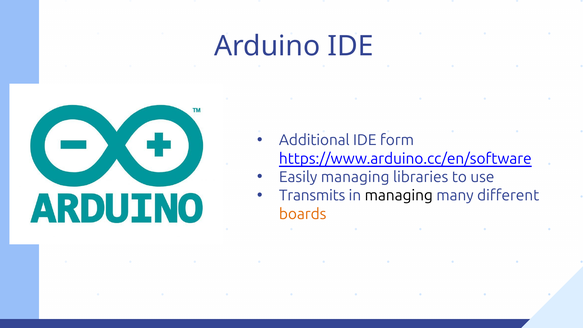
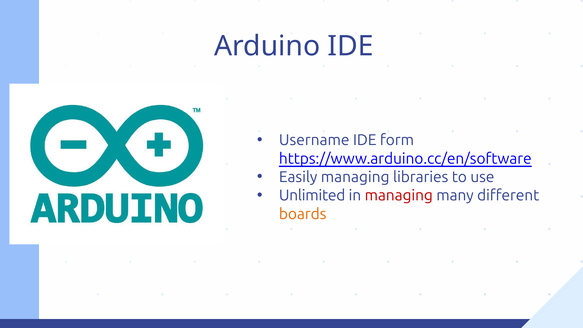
Additional: Additional -> Username (314, 140)
Transmits: Transmits -> Unlimited (312, 195)
managing colour: black -> red (399, 195)
